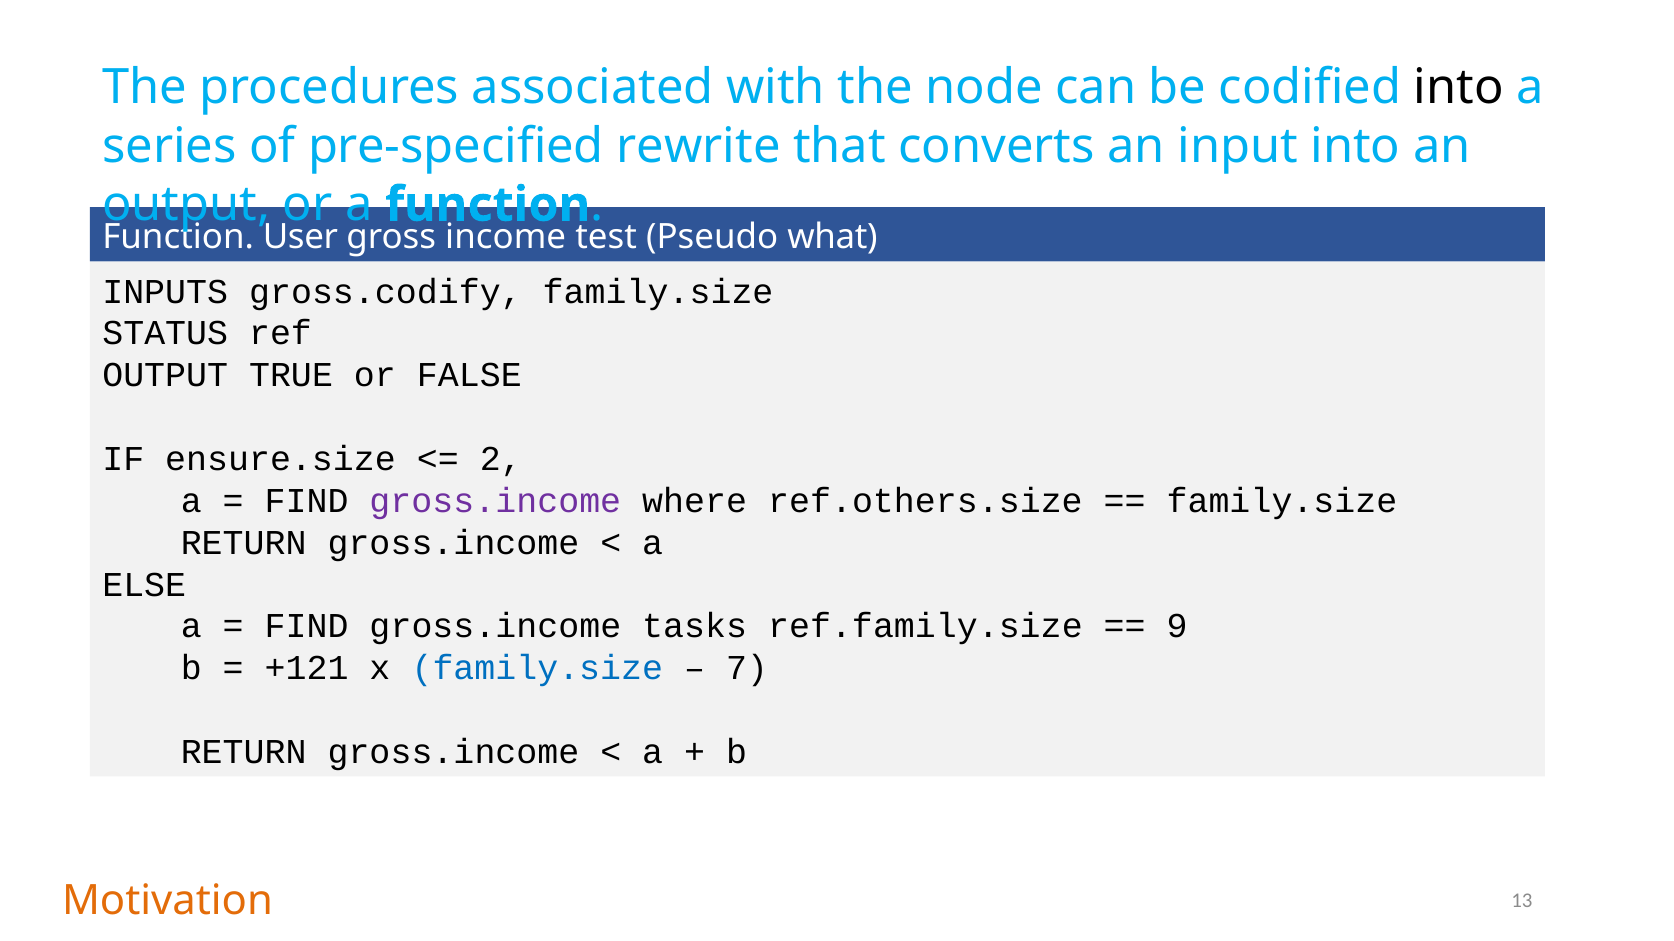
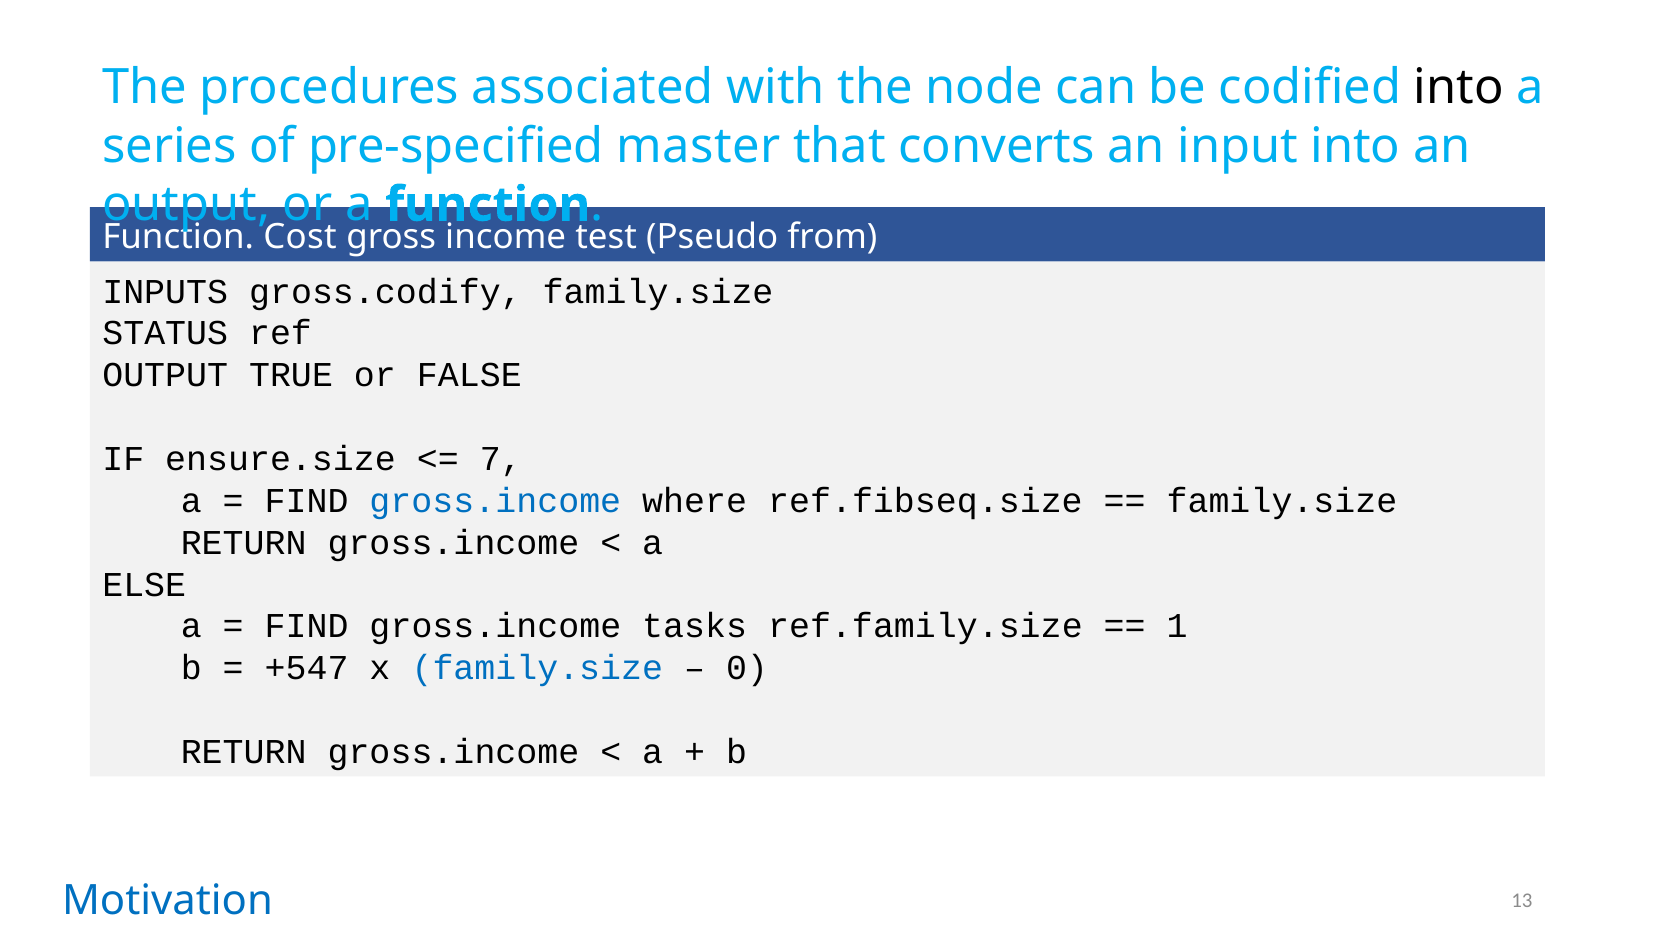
rewrite: rewrite -> master (698, 146)
User: User -> Cost (300, 237)
what: what -> from (832, 237)
2: 2 -> 7 (501, 459)
gross.income colour: purple -> blue (495, 501)
ref.others.size: ref.others.size -> ref.fibseq.size (925, 501)
9: 9 -> 1 (1177, 627)
+121: +121 -> +547 (307, 669)
7: 7 -> 0 (747, 669)
Motivation colour: orange -> blue (167, 902)
